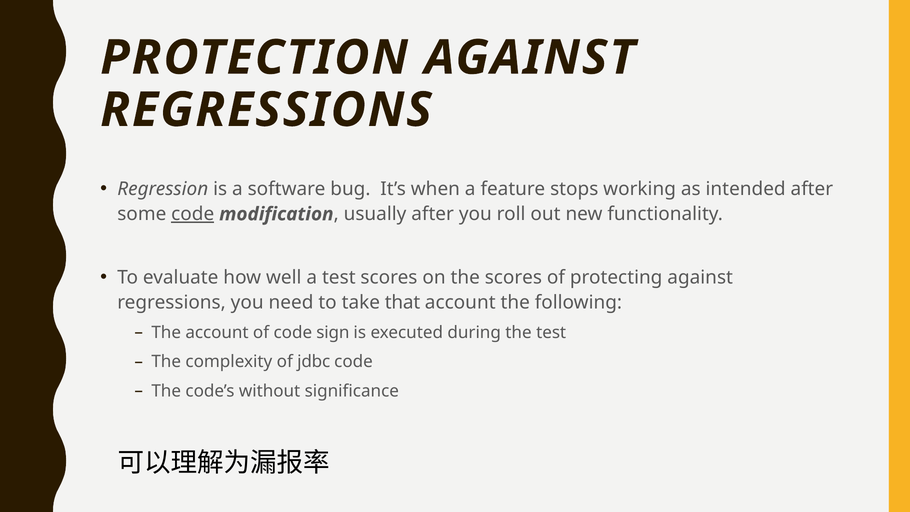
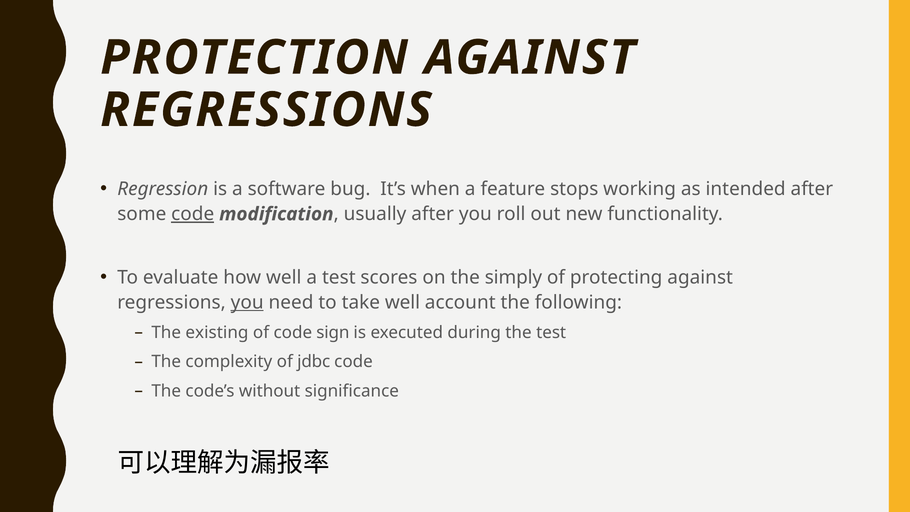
the scores: scores -> simply (513, 277)
you underline: none -> present (247, 302)
take that: that -> well (402, 302)
The account: account -> existing (217, 332)
